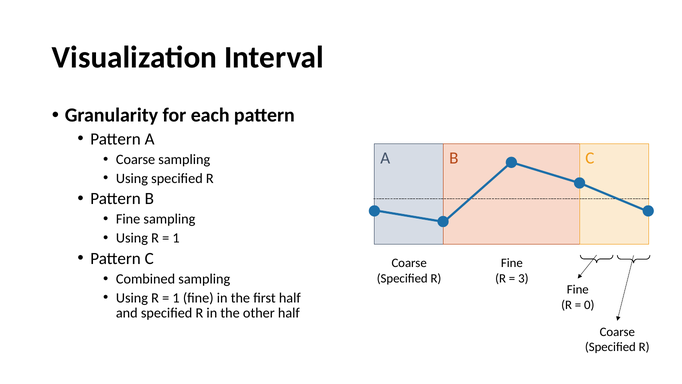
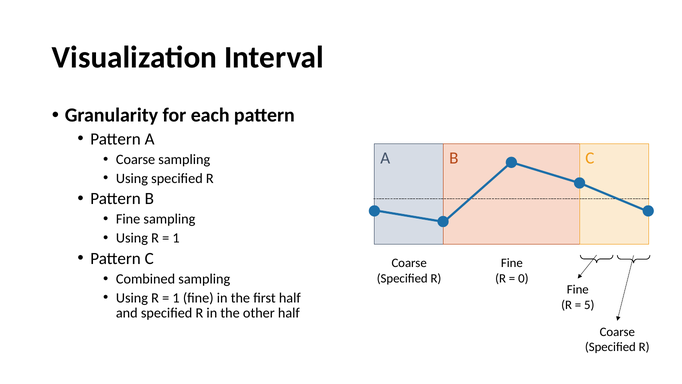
3: 3 -> 0 (523, 278)
0: 0 -> 5 (589, 305)
